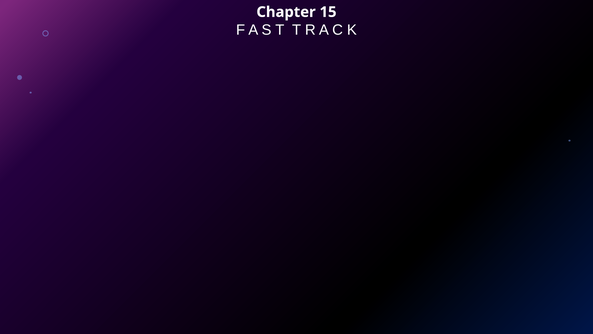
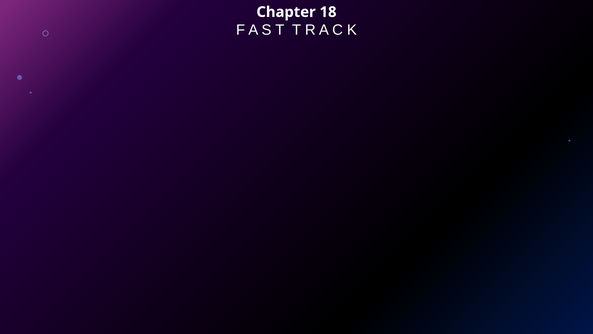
15: 15 -> 18 (328, 12)
